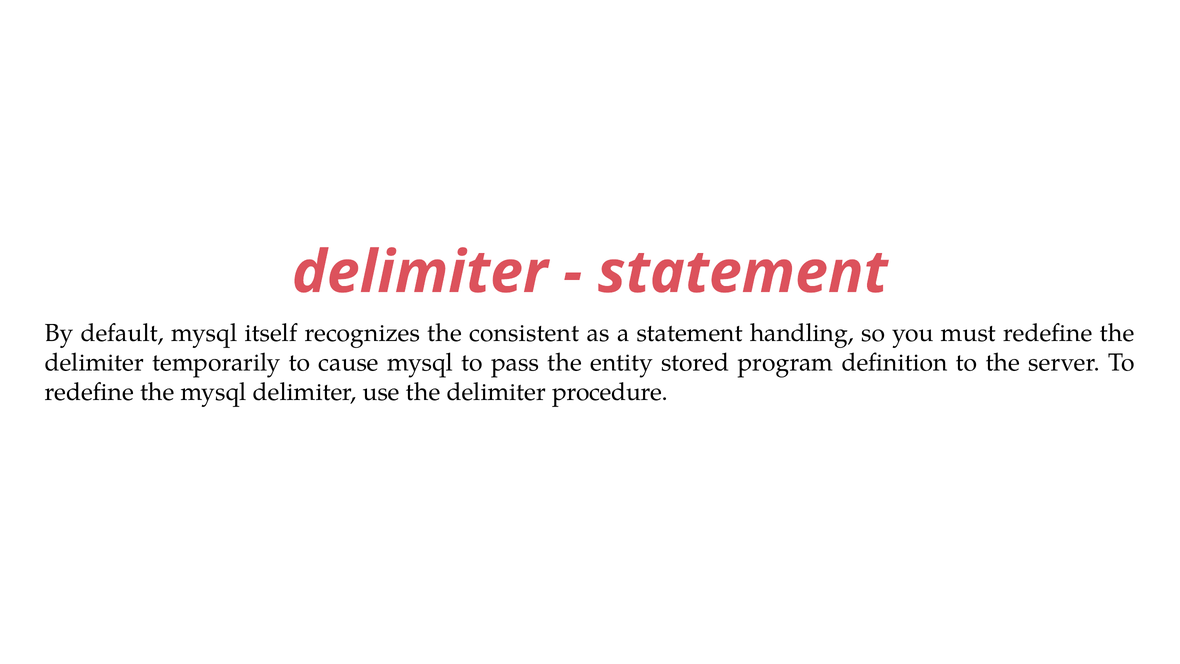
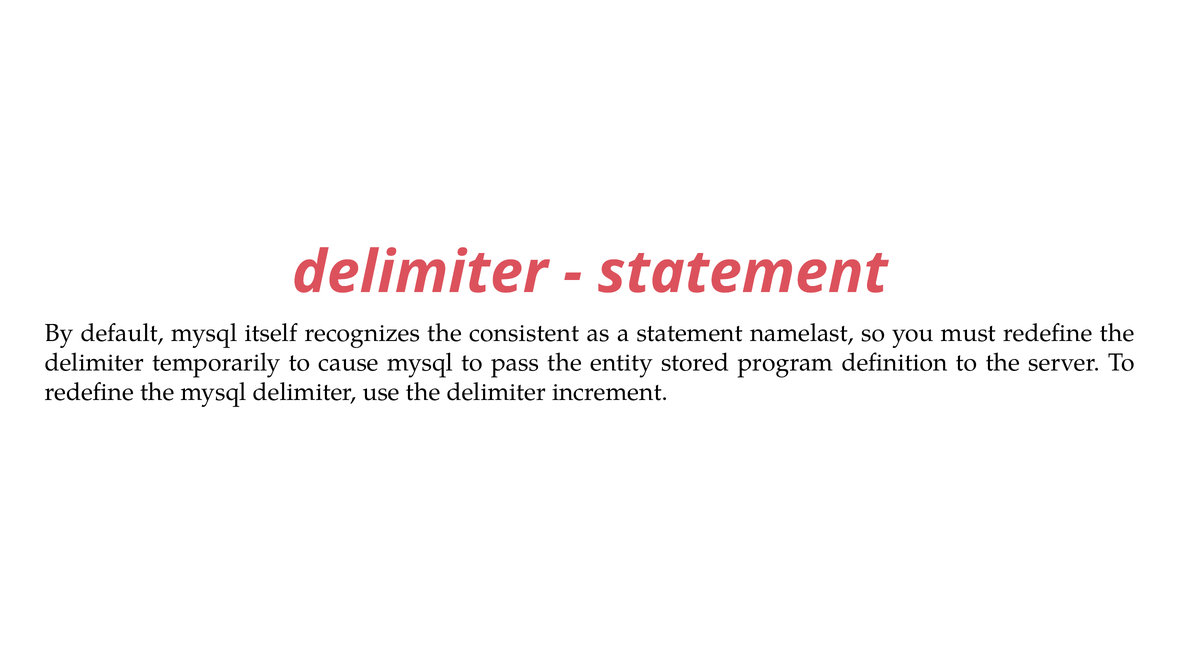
handling: handling -> namelast (802, 333)
procedure: procedure -> increment (610, 392)
